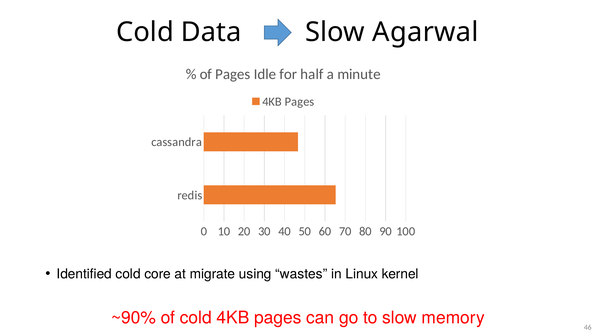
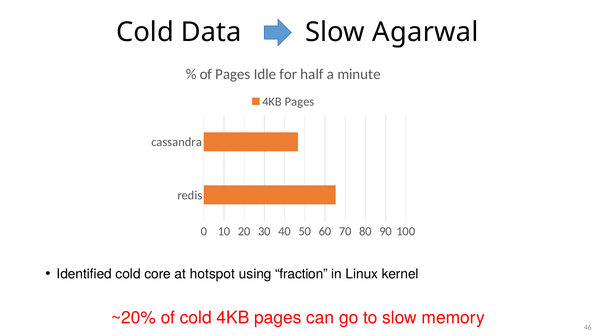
migrate: migrate -> hotspot (212, 273)
wastes: wastes -> fraction (301, 273)
~90%: ~90% -> ~20% (133, 317)
